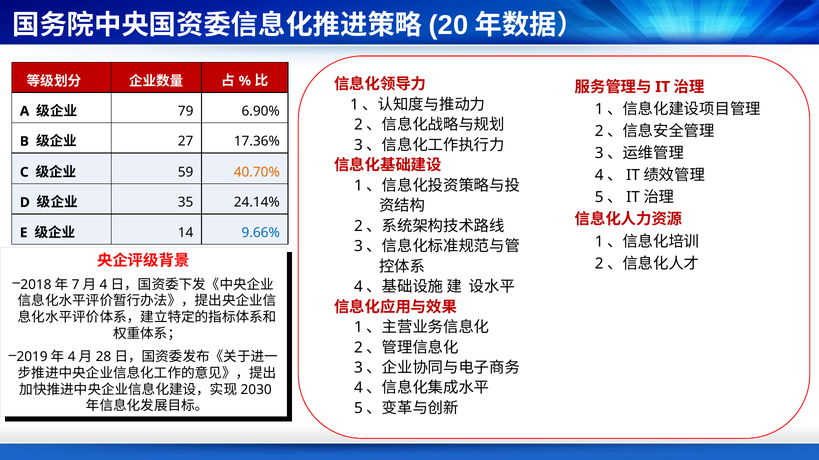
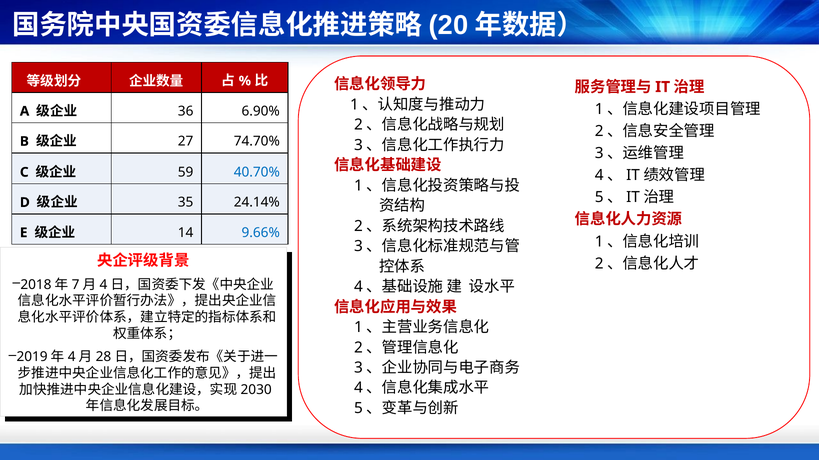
79: 79 -> 36 (186, 111)
17.36%: 17.36% -> 74.70% (257, 142)
40.70% colour: orange -> blue (257, 172)
